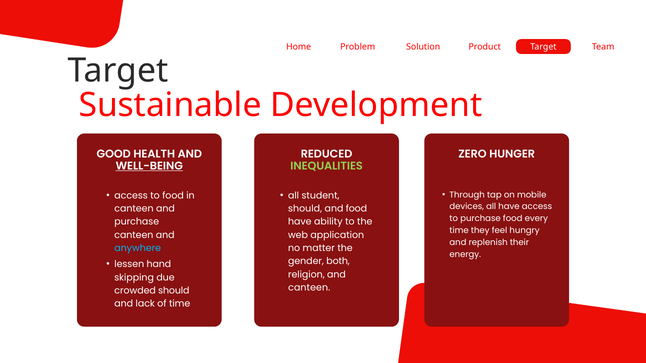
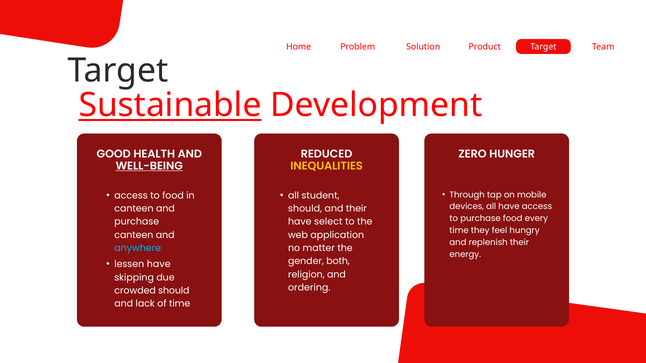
Sustainable underline: none -> present (170, 105)
INEQUALITIES colour: light green -> yellow (327, 166)
and food: food -> their (356, 209)
ability: ability -> select (328, 222)
lessen hand: hand -> have (159, 265)
canteen: canteen -> ordering (309, 288)
